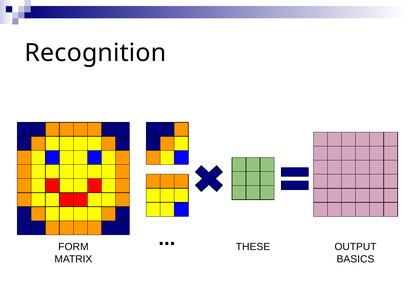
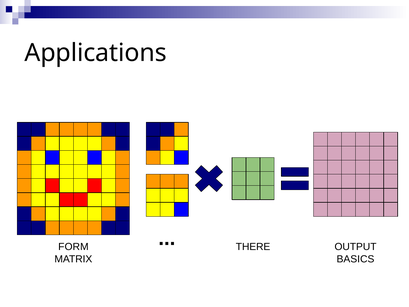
Recognition: Recognition -> Applications (96, 53)
THESE: THESE -> THERE (253, 247)
